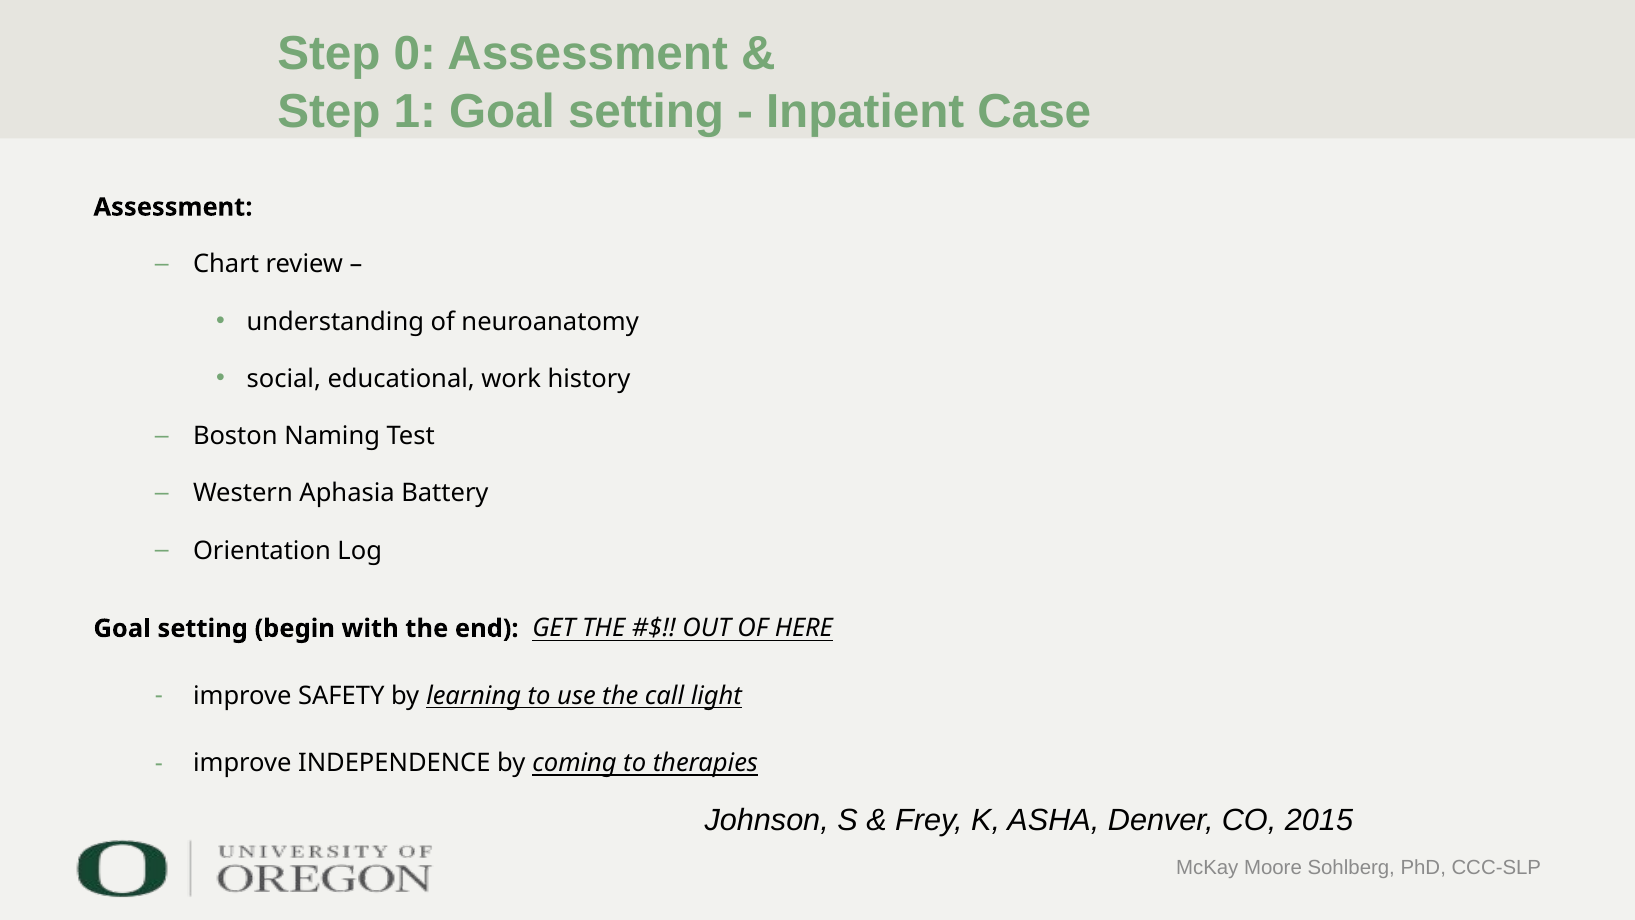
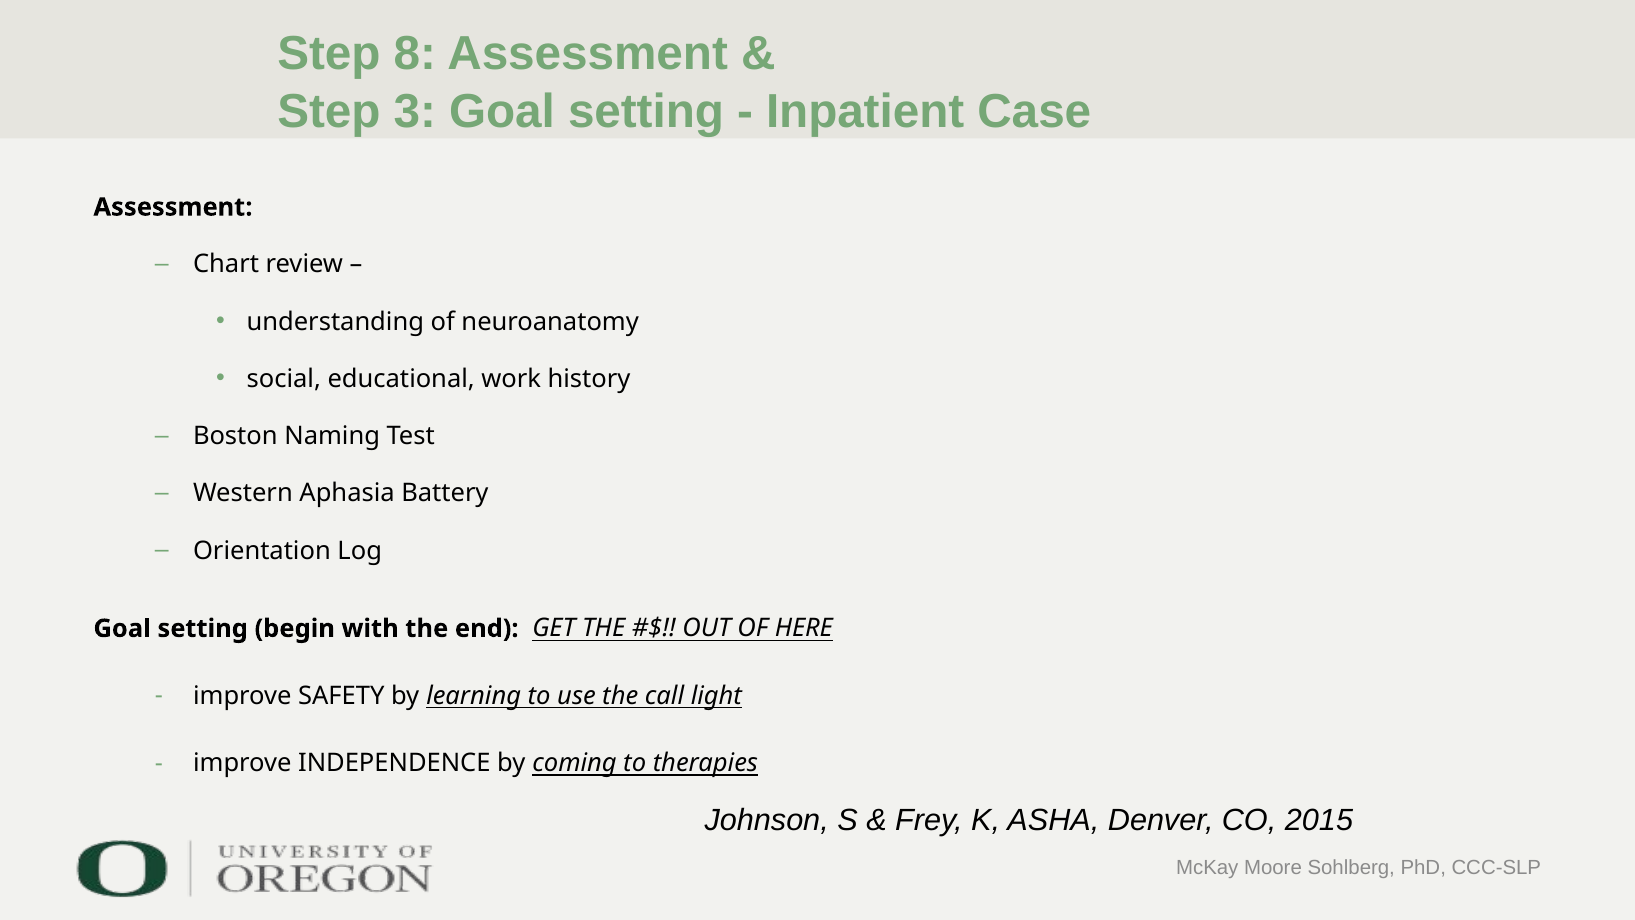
0: 0 -> 8 (415, 54)
1: 1 -> 3 (415, 111)
